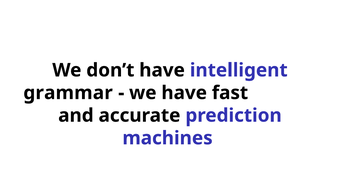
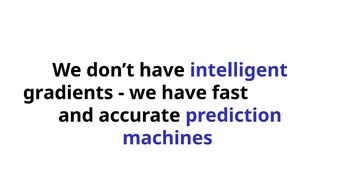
grammar: grammar -> gradients (68, 93)
